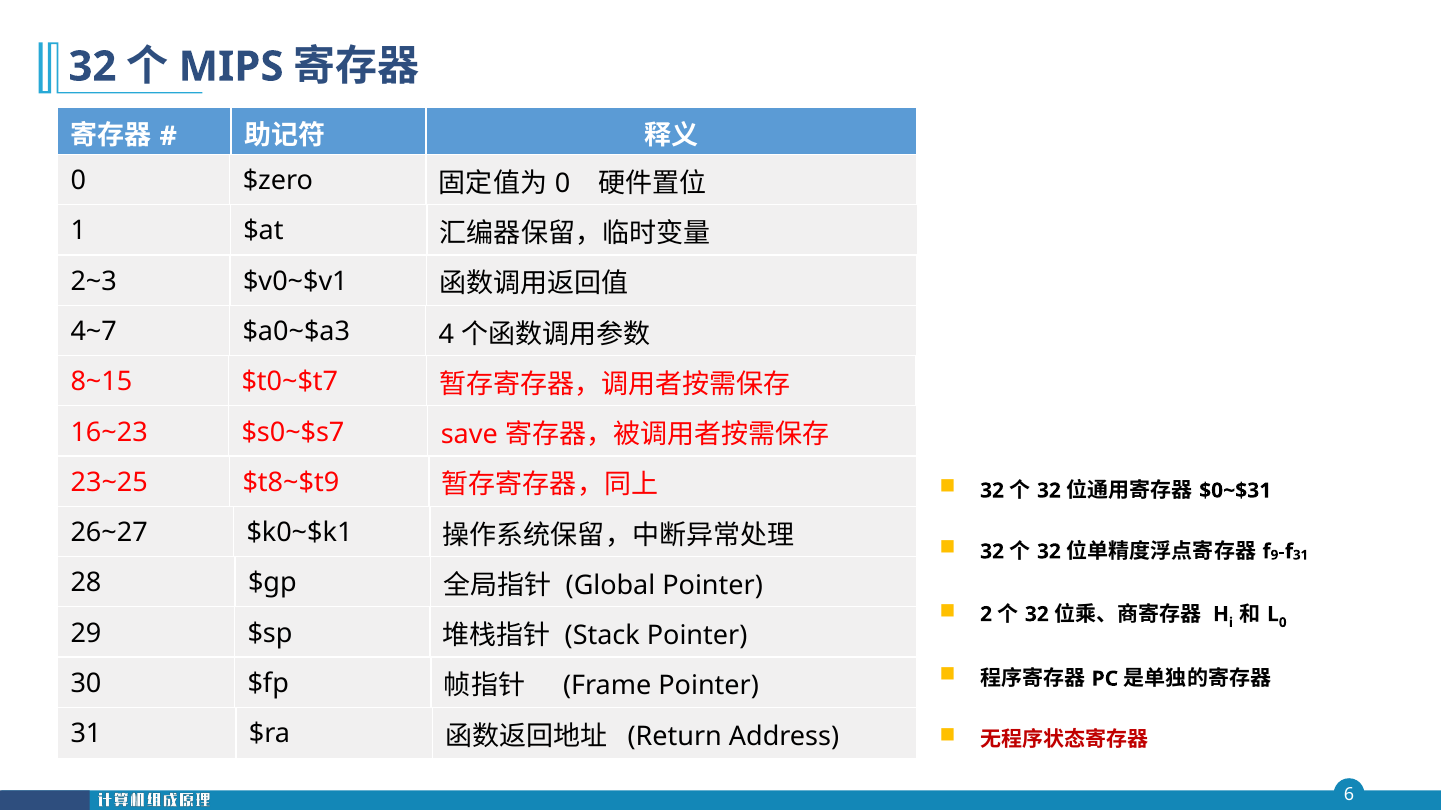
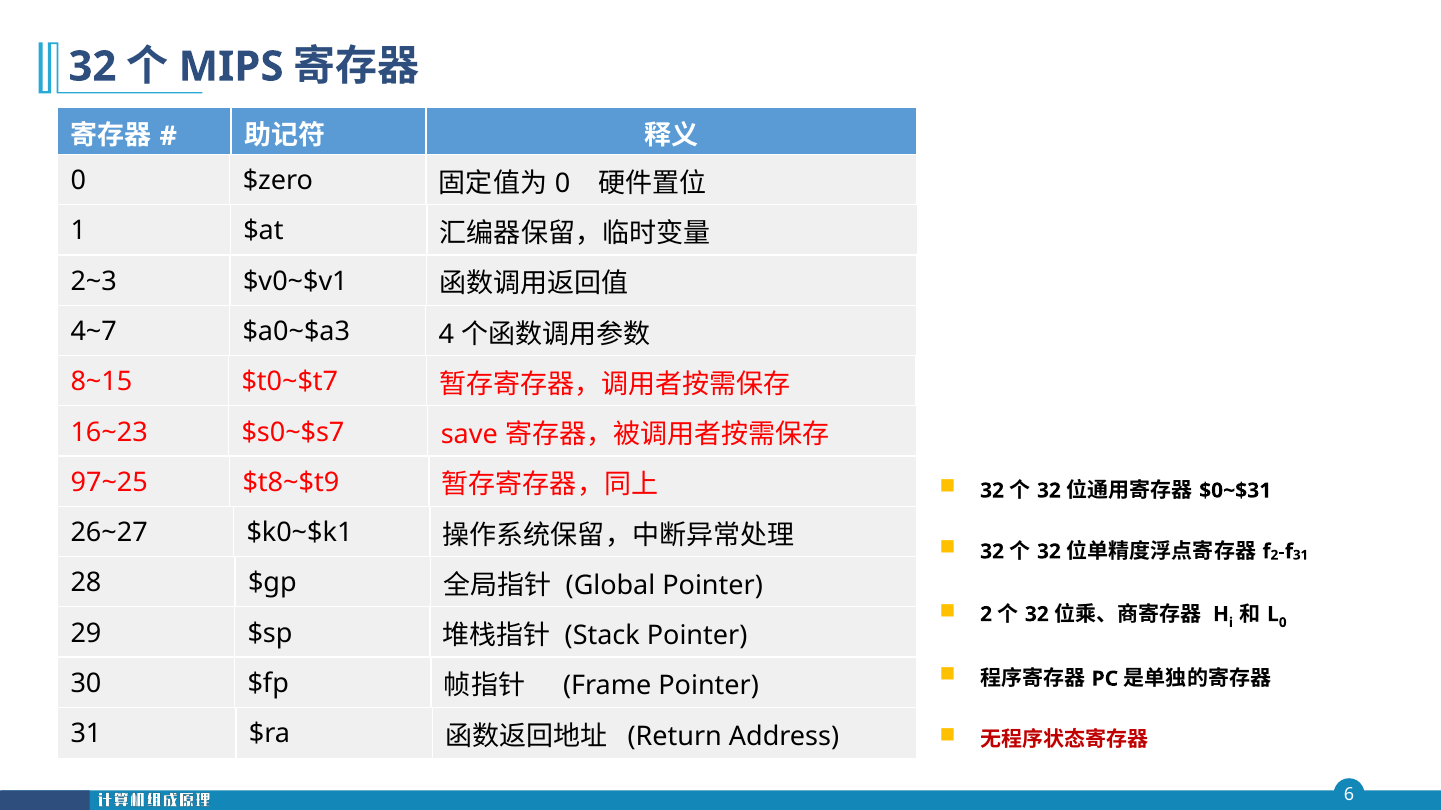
23~25: 23~25 -> 97~25 (109, 483)
9: 9 -> 2 (1274, 555)
